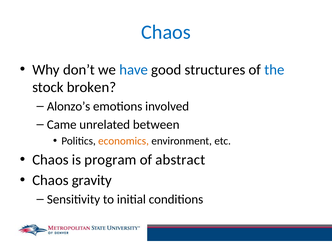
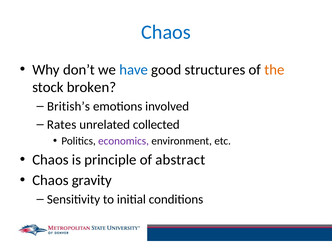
the colour: blue -> orange (274, 70)
Alonzo’s: Alonzo’s -> British’s (68, 106)
Came: Came -> Rates (62, 125)
between: between -> collected (156, 125)
economics colour: orange -> purple (124, 141)
program: program -> principle (110, 160)
